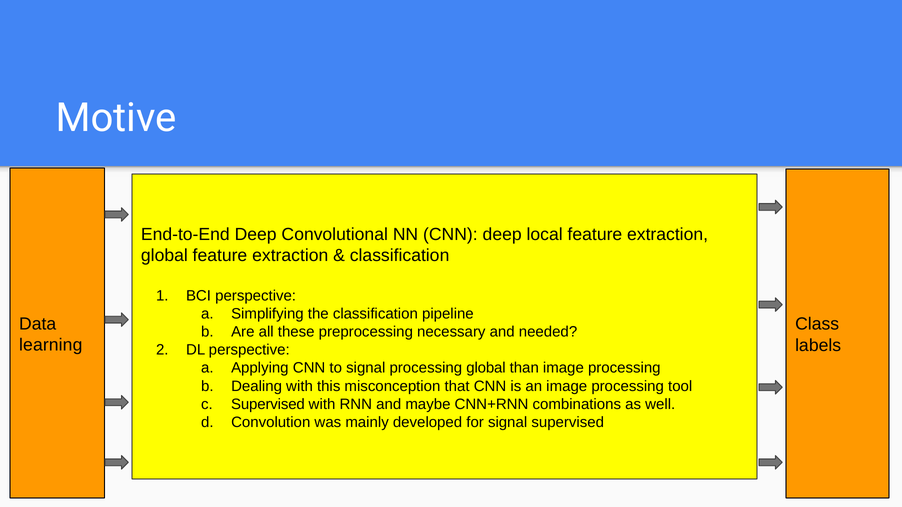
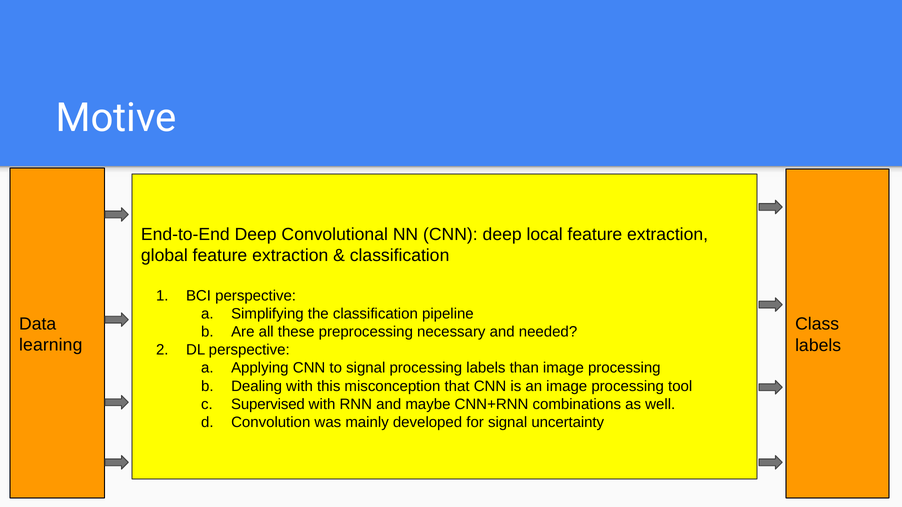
processing global: global -> labels (486, 368)
signal supervised: supervised -> uncertainty (568, 422)
